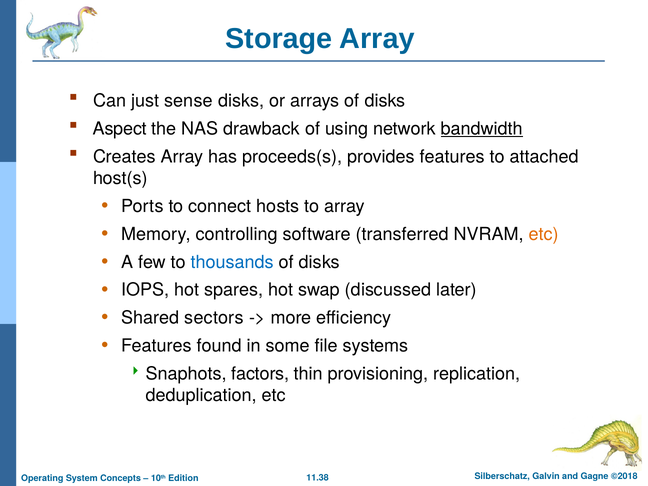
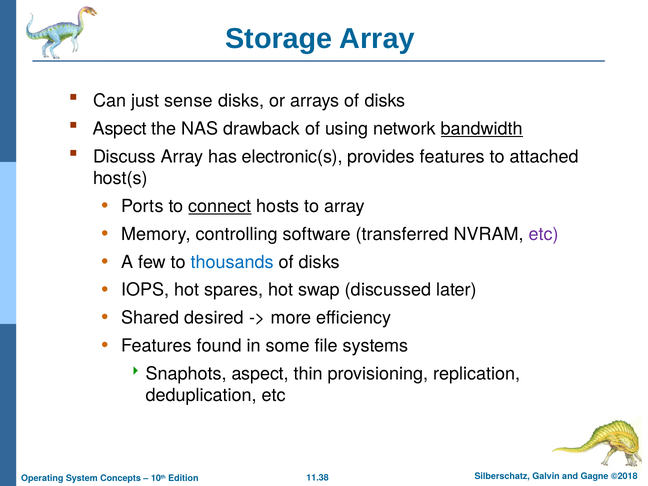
Creates: Creates -> Discuss (124, 157)
proceeds(s: proceeds(s -> electronic(s (292, 157)
connect underline: none -> present (220, 206)
etc colour: orange -> purple (544, 234)
sectors: sectors -> desired (214, 318)
Snaphots factors: factors -> aspect (260, 374)
